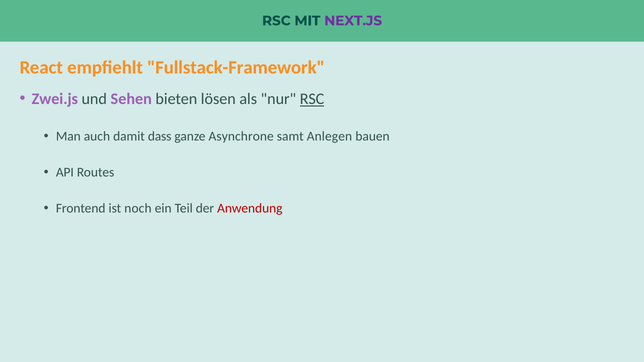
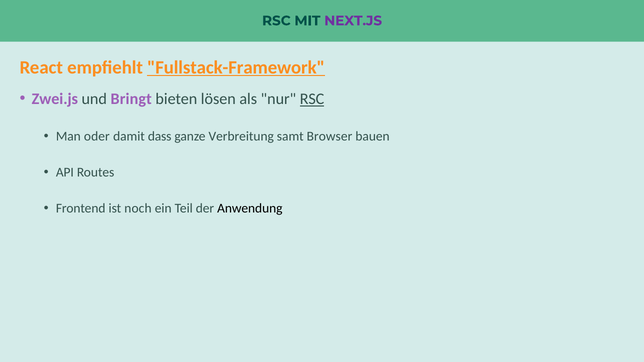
Fullstack-Framework underline: none -> present (236, 67)
Sehen: Sehen -> Bringt (131, 99)
auch: auch -> oder (97, 137)
Asynchrone: Asynchrone -> Verbreitung (241, 137)
Anlegen: Anlegen -> Browser (329, 137)
Anwendung colour: red -> black (250, 209)
